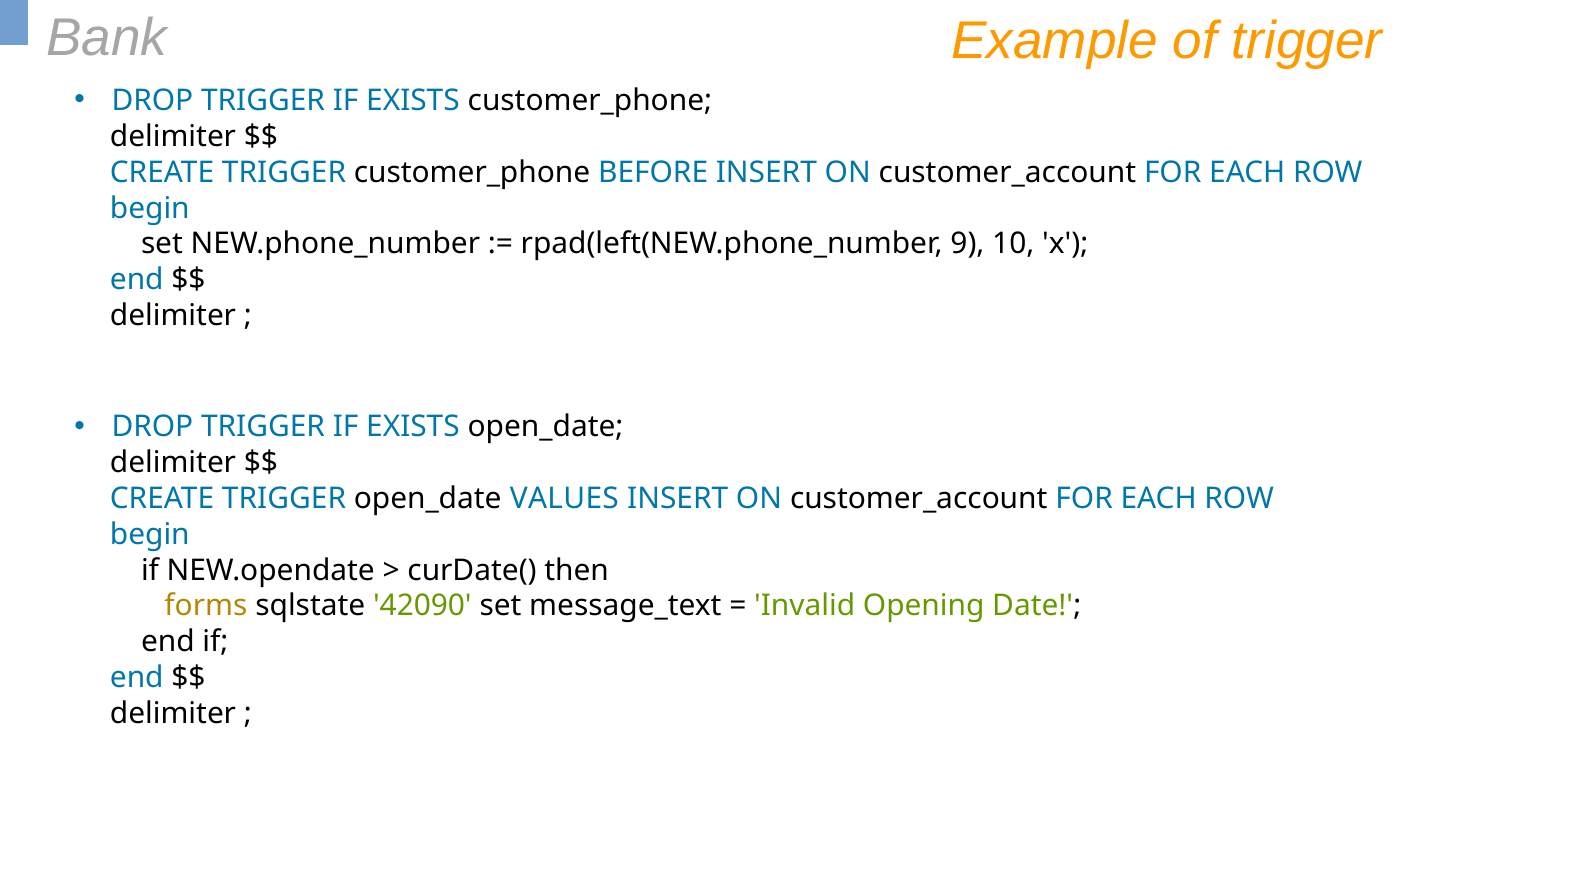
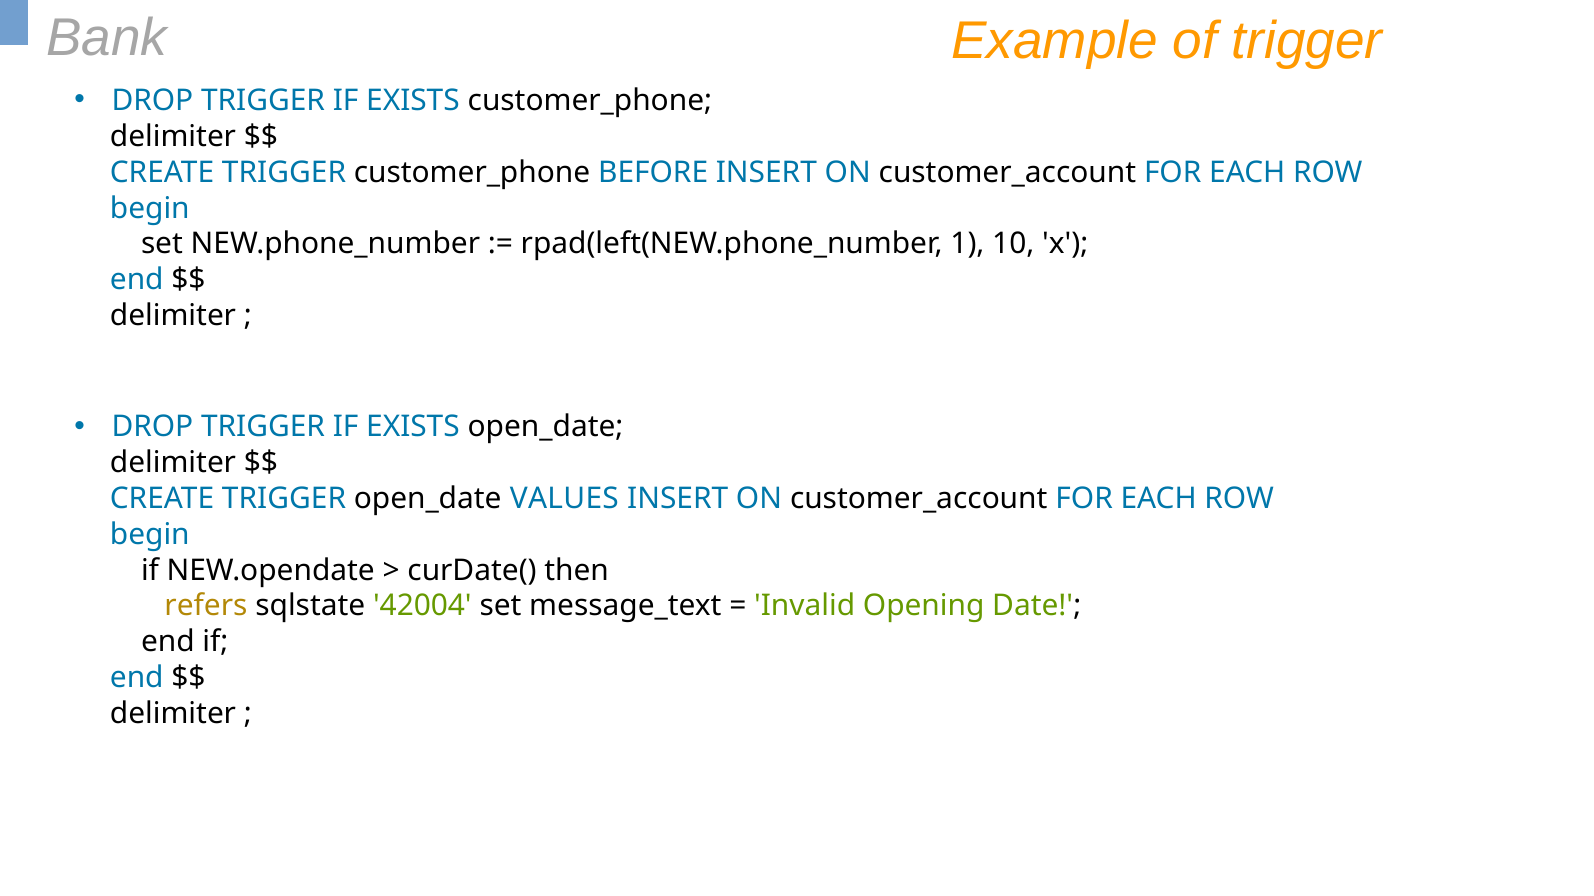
9: 9 -> 1 (967, 244)
forms: forms -> refers (206, 606)
42090: 42090 -> 42004 (422, 606)
